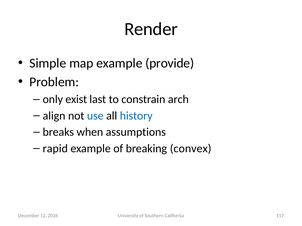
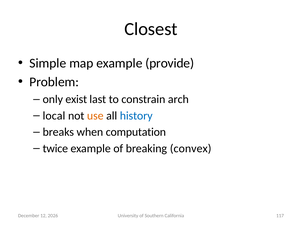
Render: Render -> Closest (151, 29)
align: align -> local (54, 116)
use colour: blue -> orange (95, 116)
assumptions: assumptions -> computation (136, 132)
rapid: rapid -> twice (55, 149)
